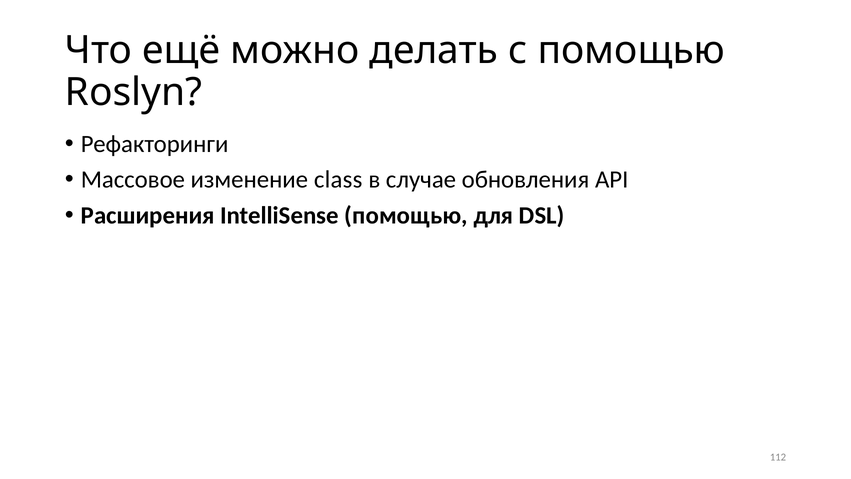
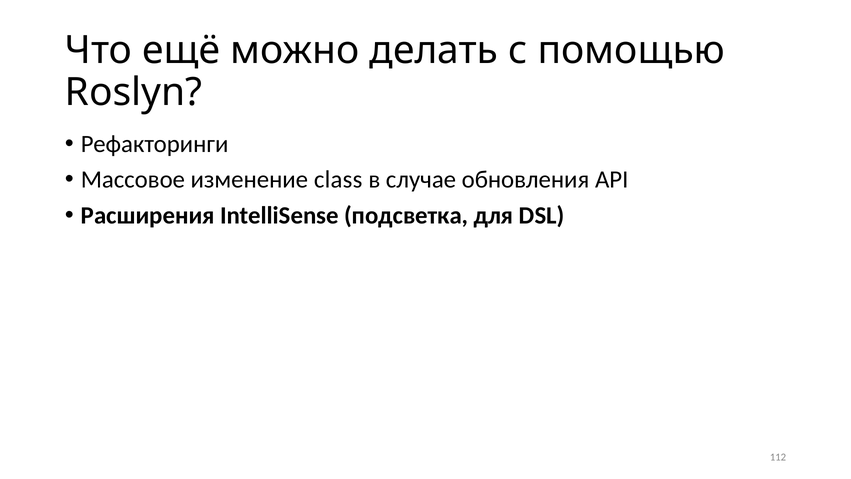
IntelliSense помощью: помощью -> подсветка (406, 215)
